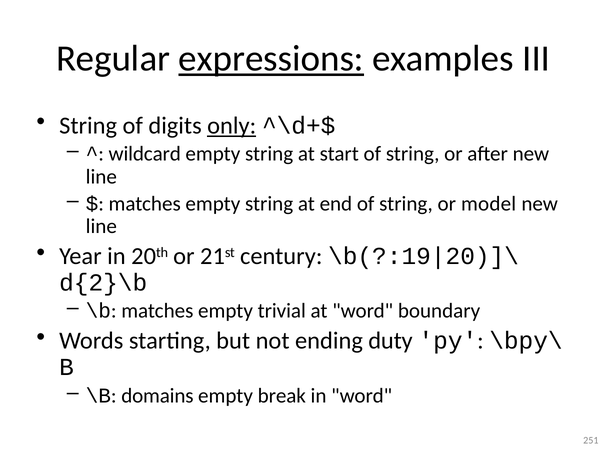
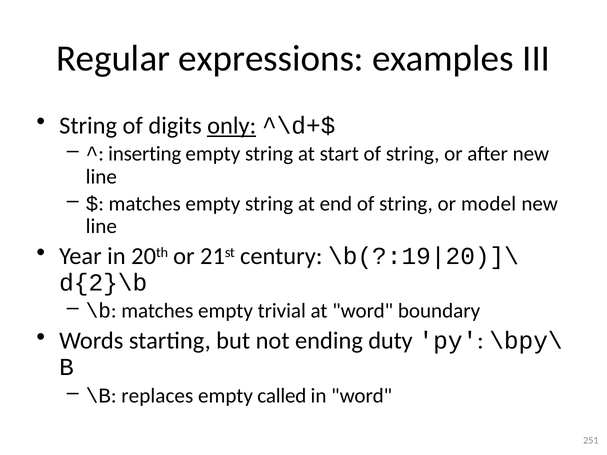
expressions underline: present -> none (271, 59)
wildcard: wildcard -> inserting (145, 154)
domains: domains -> replaces (157, 396)
break: break -> called (282, 396)
